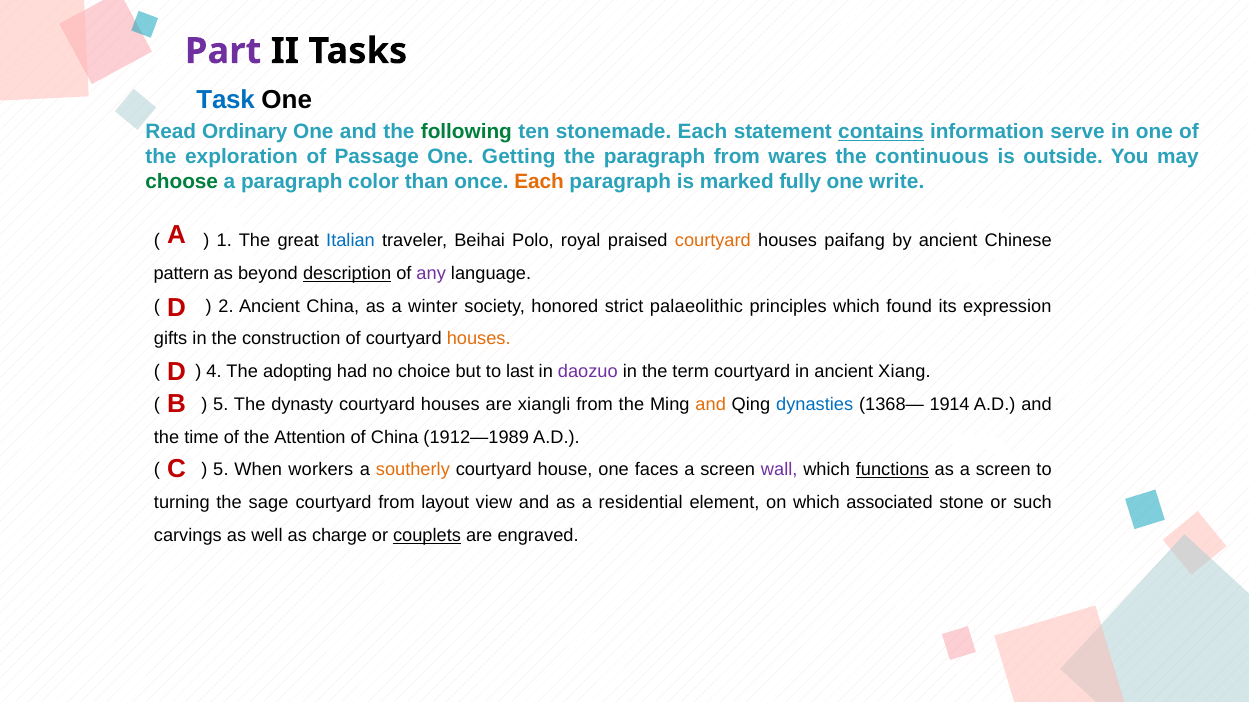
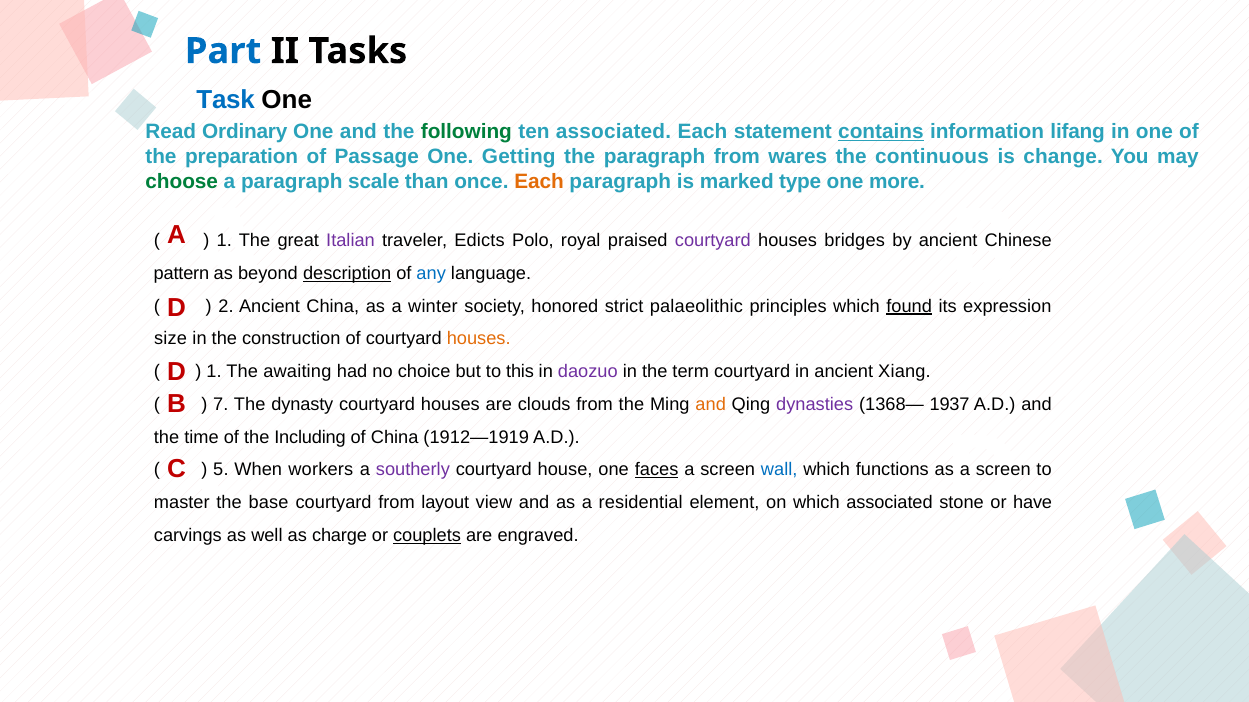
Part colour: purple -> blue (223, 51)
ten stonemade: stonemade -> associated (614, 132)
serve: serve -> lifang (1078, 132)
exploration: exploration -> preparation (242, 157)
outside: outside -> change (1063, 157)
color: color -> scale (374, 182)
fully: fully -> type (800, 182)
write: write -> more (897, 182)
Italian colour: blue -> purple (351, 241)
Beihai: Beihai -> Edicts (480, 241)
courtyard colour: orange -> purple (713, 241)
paifang: paifang -> bridges (855, 241)
any colour: purple -> blue (431, 274)
found underline: none -> present (909, 306)
gifts: gifts -> size (171, 339)
4: 4 -> 1 (214, 372)
adopting: adopting -> awaiting (297, 372)
last: last -> this (520, 372)
5: 5 -> 7 (221, 405)
xiangli: xiangli -> clouds (544, 405)
dynasties colour: blue -> purple (815, 405)
1914: 1914 -> 1937 (950, 405)
Attention: Attention -> Including (310, 438)
1912—1989: 1912—1989 -> 1912—1919 (476, 438)
southerly colour: orange -> purple (413, 470)
faces underline: none -> present (657, 470)
wall colour: purple -> blue (779, 470)
functions underline: present -> none (892, 470)
turning: turning -> master (182, 503)
sage: sage -> base (269, 503)
such: such -> have (1033, 503)
